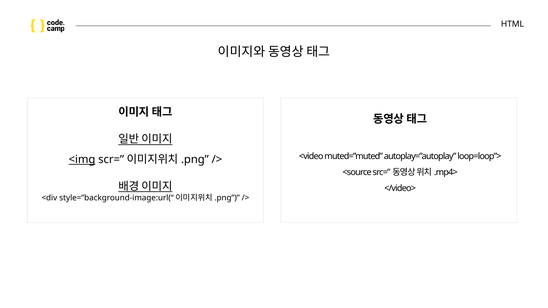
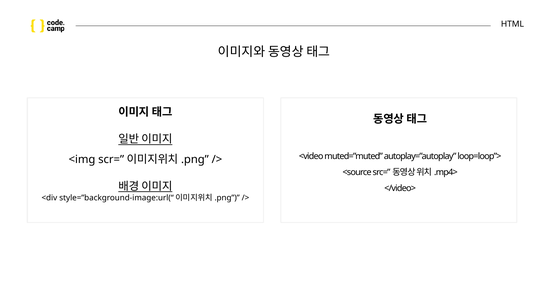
<img underline: present -> none (82, 159)
